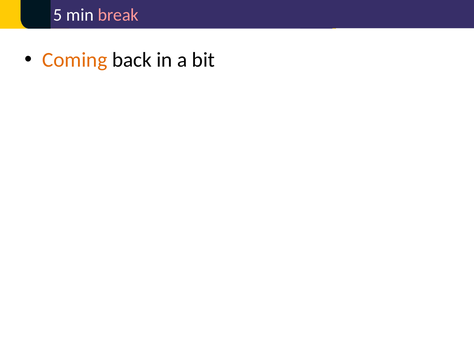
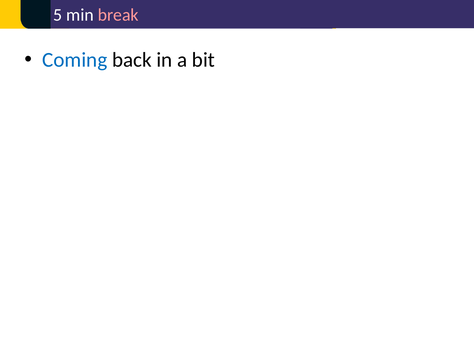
Coming colour: orange -> blue (75, 60)
